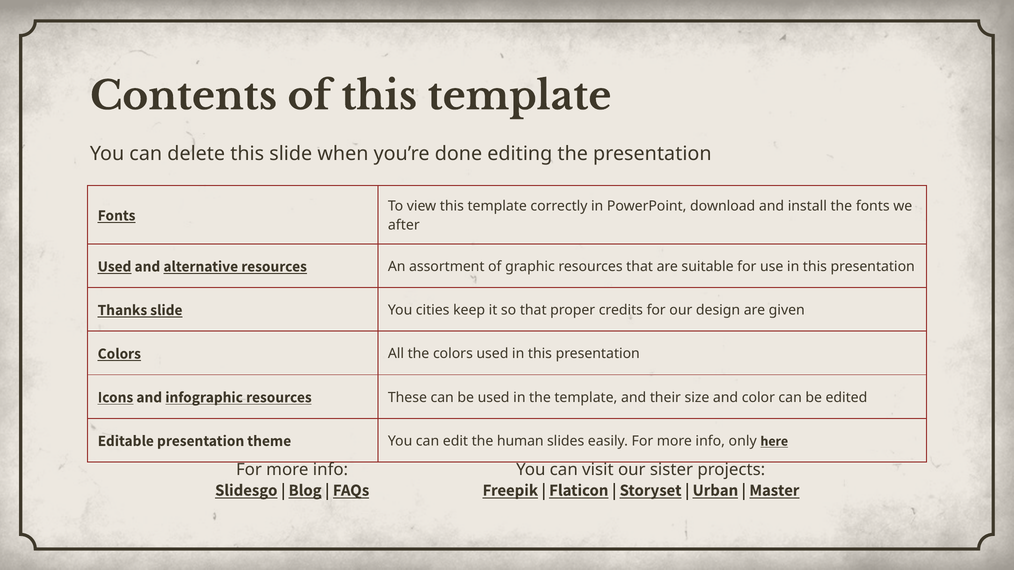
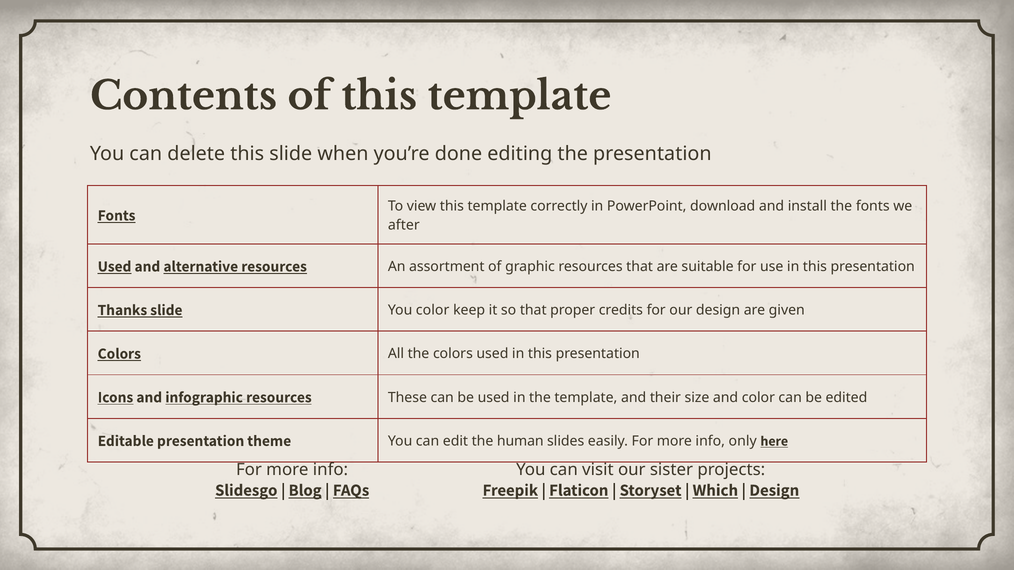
You cities: cities -> color (433, 310)
Urban: Urban -> Which (715, 490)
Master: Master -> Design (774, 490)
